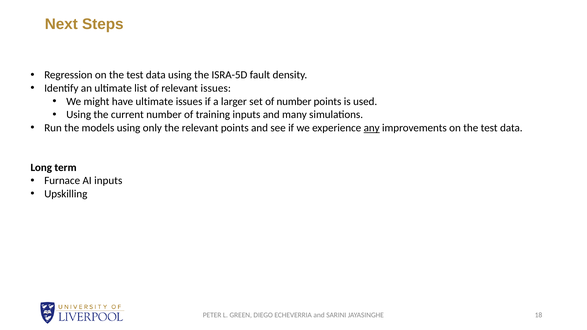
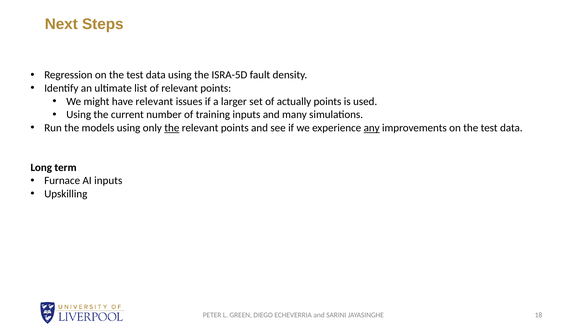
of relevant issues: issues -> points (216, 88)
have ultimate: ultimate -> relevant (154, 101)
of number: number -> actually (294, 101)
the underline: none -> present (172, 128)
